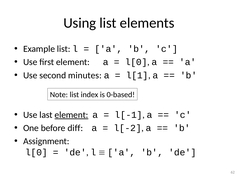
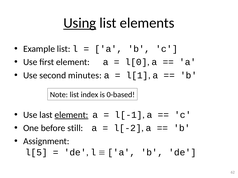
Using underline: none -> present (80, 23)
diff: diff -> still (75, 128)
l[0: l[0 -> l[5 (36, 153)
